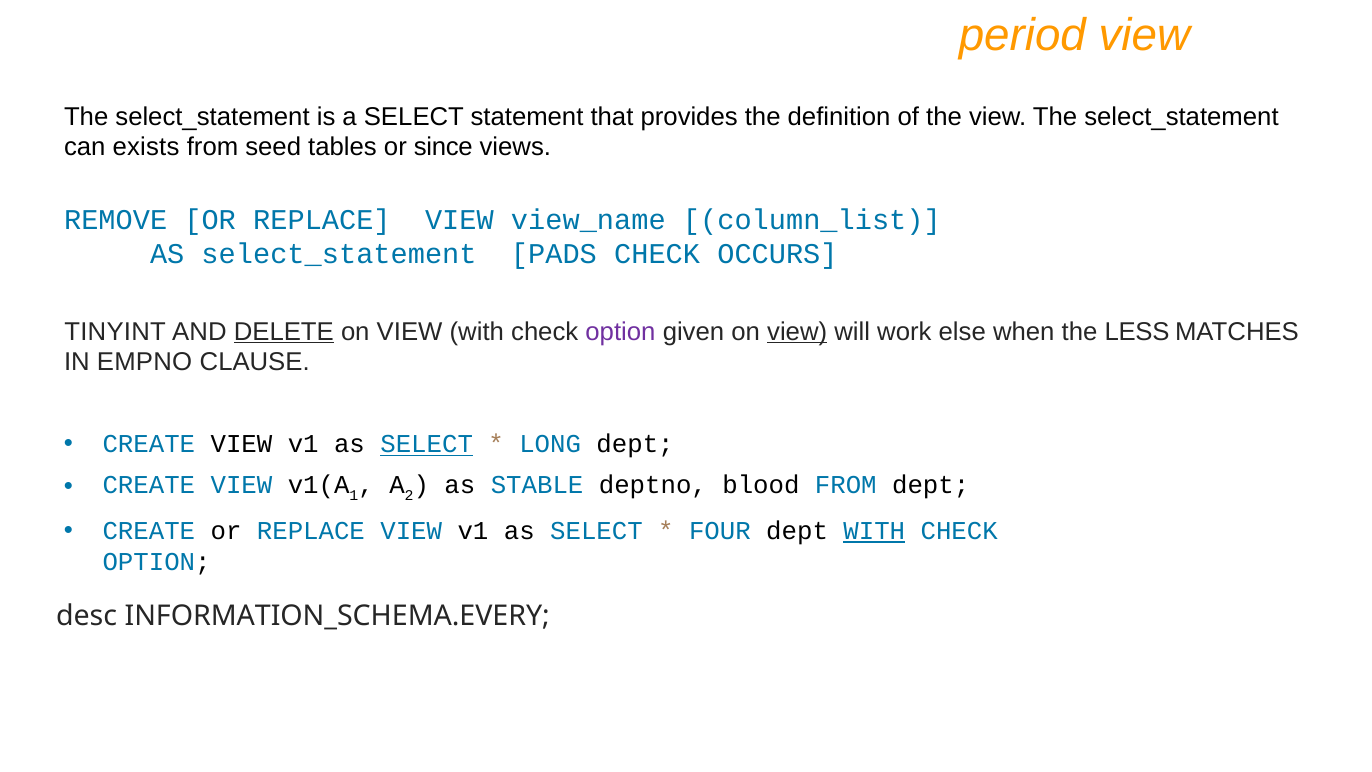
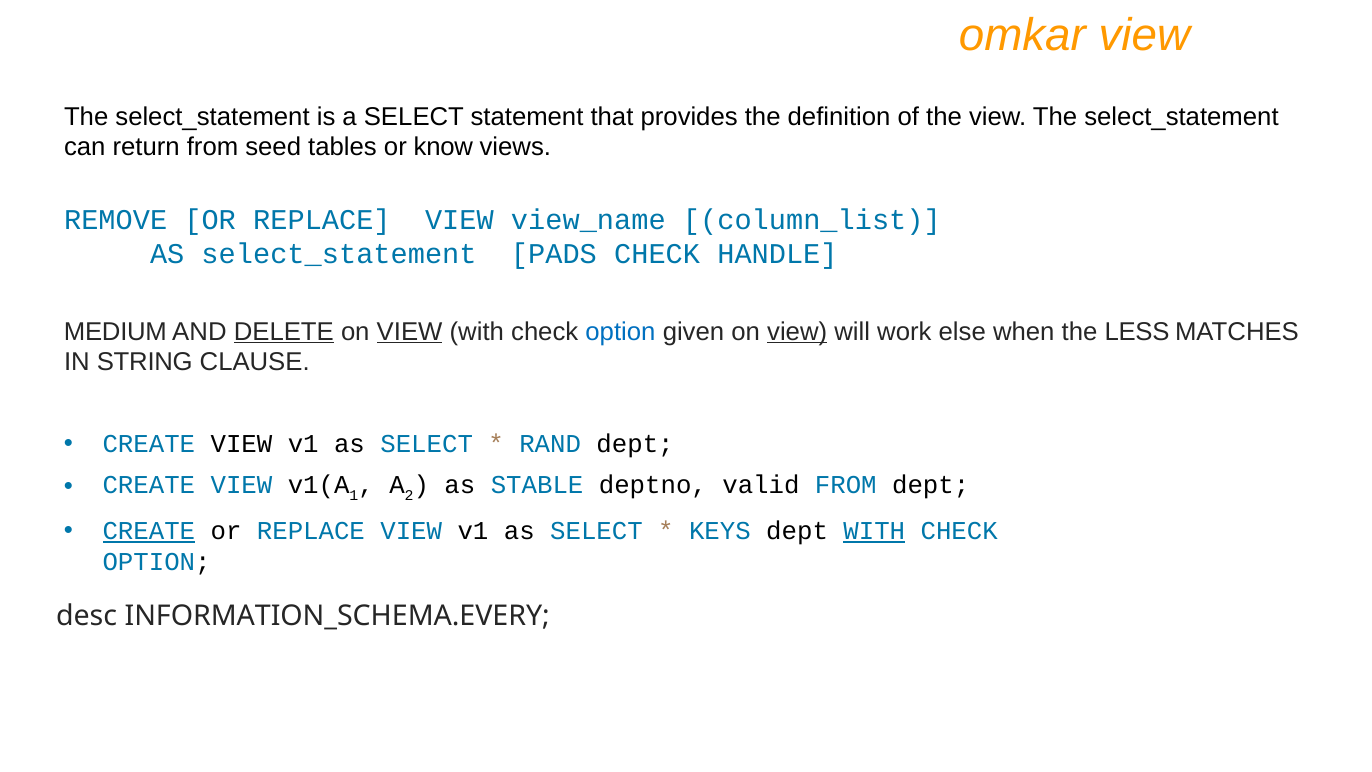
period: period -> omkar (1022, 36)
exists: exists -> return (146, 147)
since: since -> know (443, 147)
OCCURS: OCCURS -> HANDLE (777, 254)
TINYINT: TINYINT -> MEDIUM (115, 331)
VIEW underline: none -> present (410, 331)
option colour: purple -> blue (620, 331)
EMPNO: EMPNO -> STRING (145, 362)
SELECT underline: present -> none (427, 444)
LONG: LONG -> RAND (550, 444)
blood: blood -> valid (761, 485)
CREATE underline: none -> present (149, 531)
FOUR: FOUR -> KEYS (720, 531)
